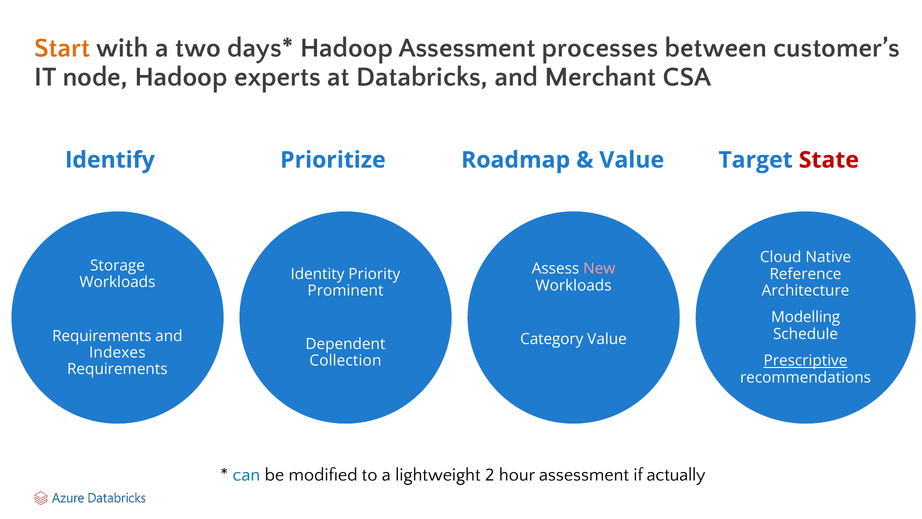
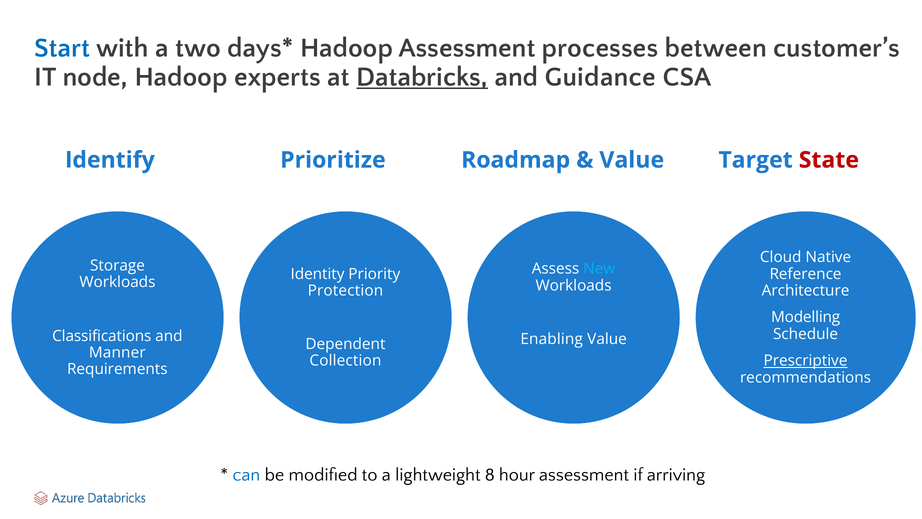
Start colour: orange -> blue (62, 48)
Databricks underline: none -> present (422, 77)
Merchant: Merchant -> Guidance (600, 77)
New colour: pink -> light blue (599, 269)
Prominent: Prominent -> Protection (345, 290)
Requirements: Requirements -> Classifications (102, 336)
Category: Category -> Enabling (552, 339)
Indexes: Indexes -> Manner (117, 352)
2: 2 -> 8 (490, 474)
actually: actually -> arriving (676, 474)
